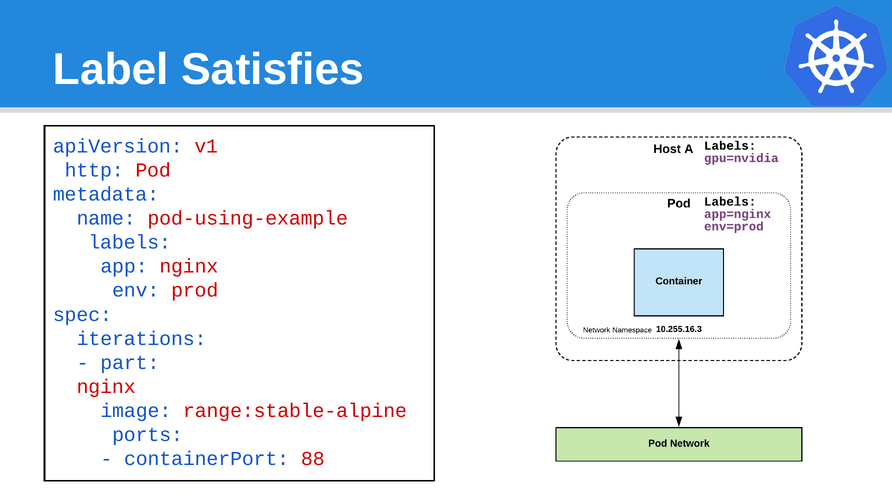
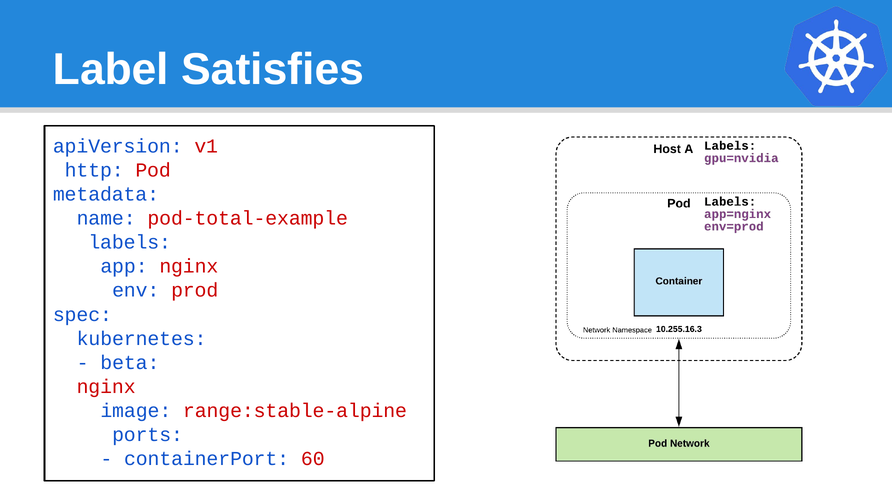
pod-using-example: pod-using-example -> pod-total-example (248, 218)
iterations: iterations -> kubernetes (142, 338)
part: part -> beta (130, 363)
88: 88 -> 60 (313, 459)
